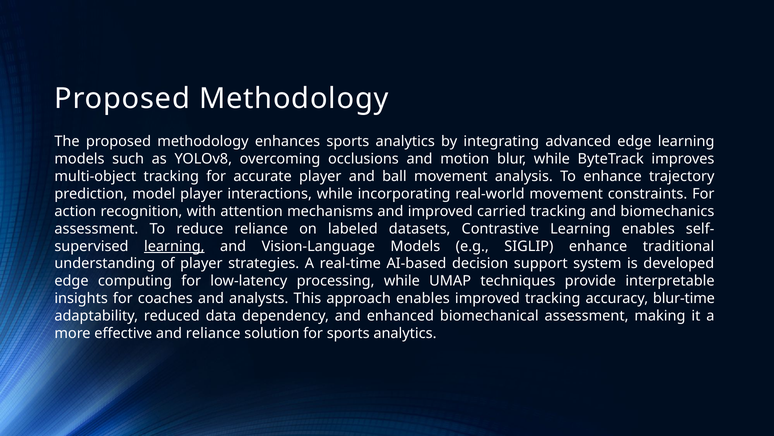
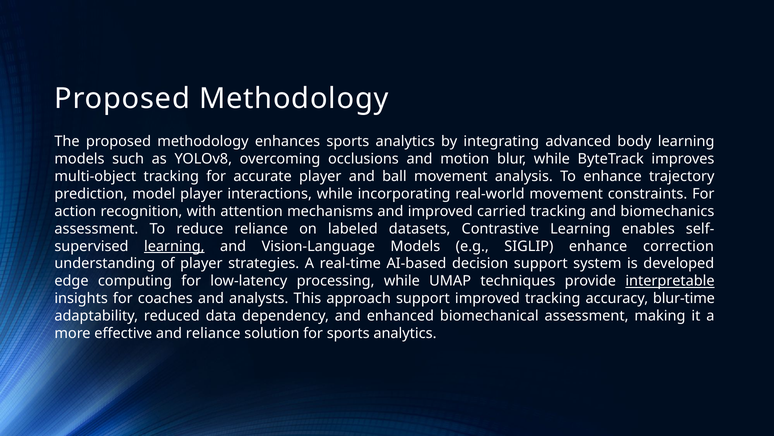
advanced edge: edge -> body (634, 141)
traditional: traditional -> correction (678, 246)
interpretable underline: none -> present (670, 281)
approach enables: enables -> support (423, 298)
